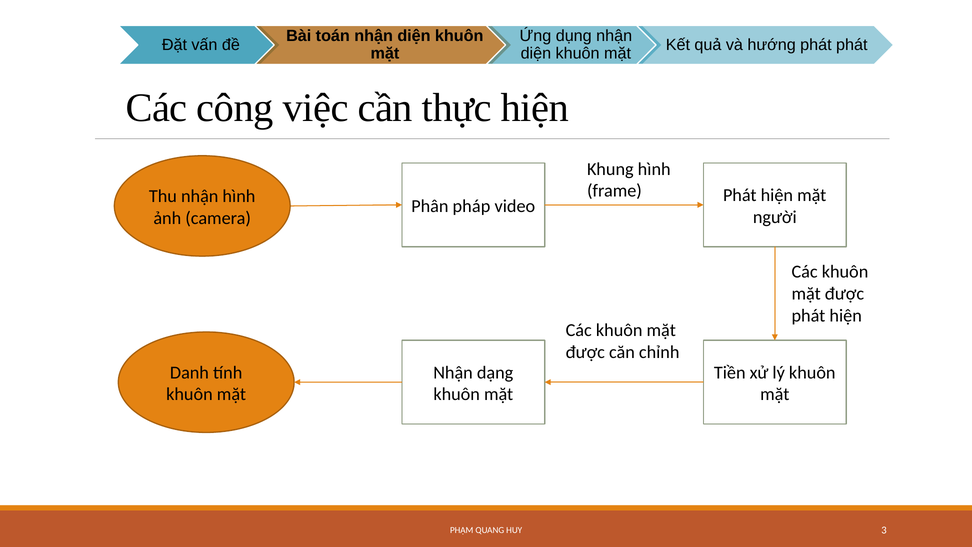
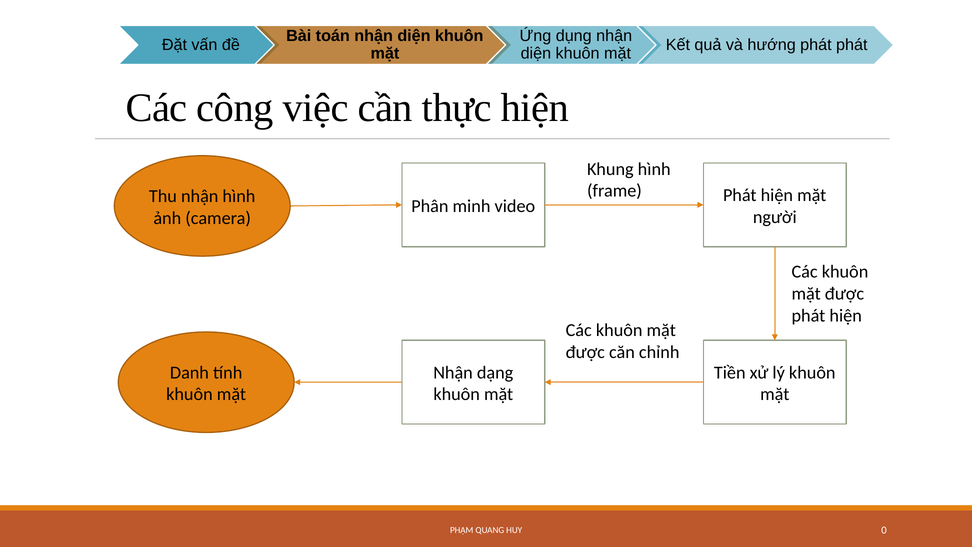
pháp: pháp -> minh (471, 206)
3: 3 -> 0 (884, 530)
